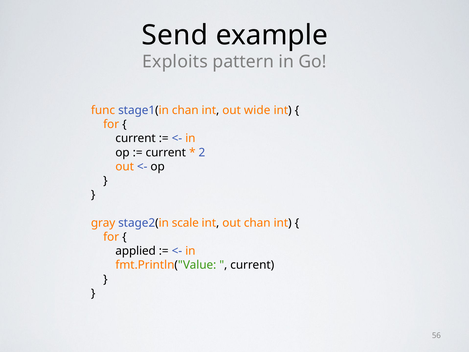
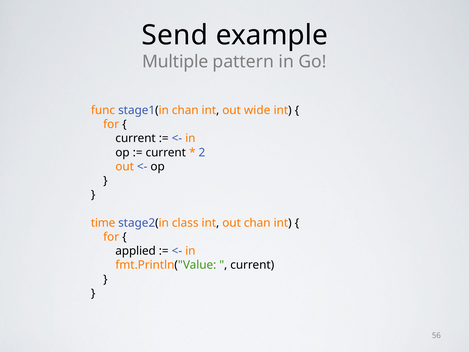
Exploits: Exploits -> Multiple (175, 62)
gray: gray -> time (103, 223)
scale: scale -> class (185, 223)
